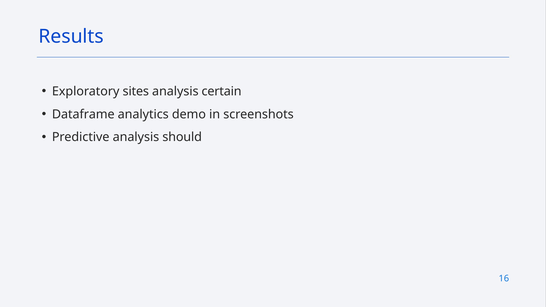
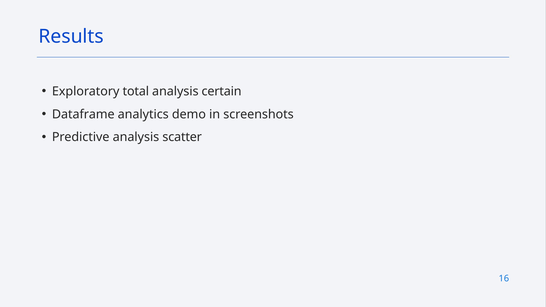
sites: sites -> total (136, 91)
should: should -> scatter (182, 137)
